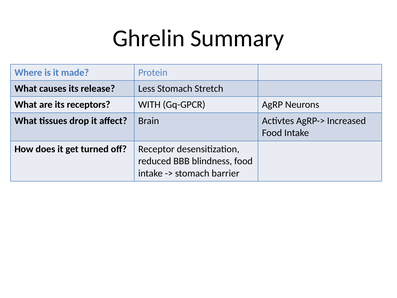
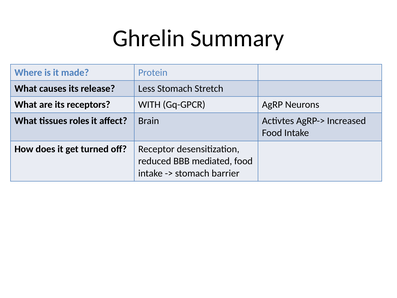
drop: drop -> roles (79, 121)
blindness: blindness -> mediated (212, 161)
